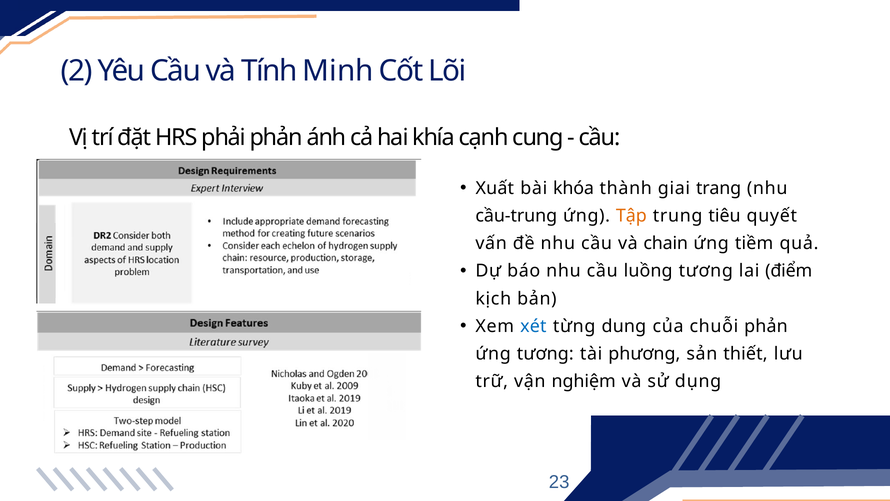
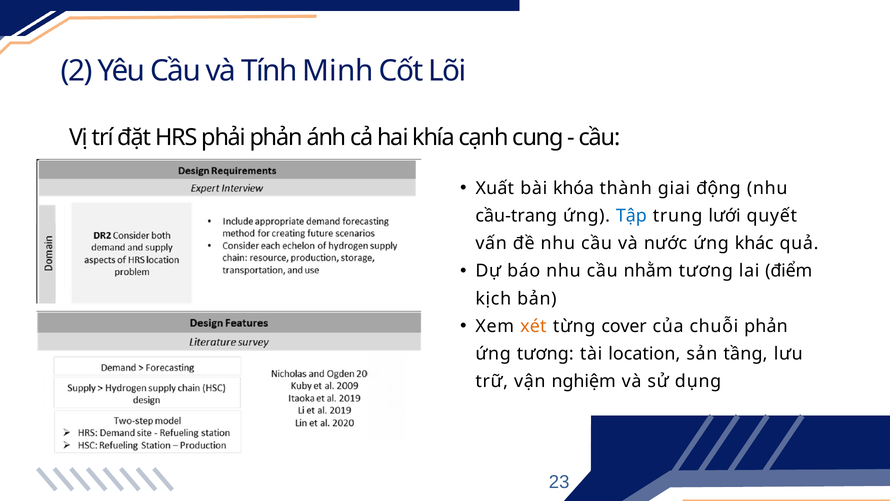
trang: trang -> động (718, 188)
cầu-trung: cầu-trung -> cầu-trang (516, 216)
Tập colour: orange -> blue (631, 216)
tiêu: tiêu -> lưới (725, 216)
chain: chain -> nước (666, 243)
tiềm: tiềm -> khác (754, 243)
luồng: luồng -> nhằm (648, 271)
xét colour: blue -> orange (533, 326)
dung: dung -> cover (624, 326)
phương: phương -> location (644, 354)
thiết: thiết -> tầng (745, 354)
